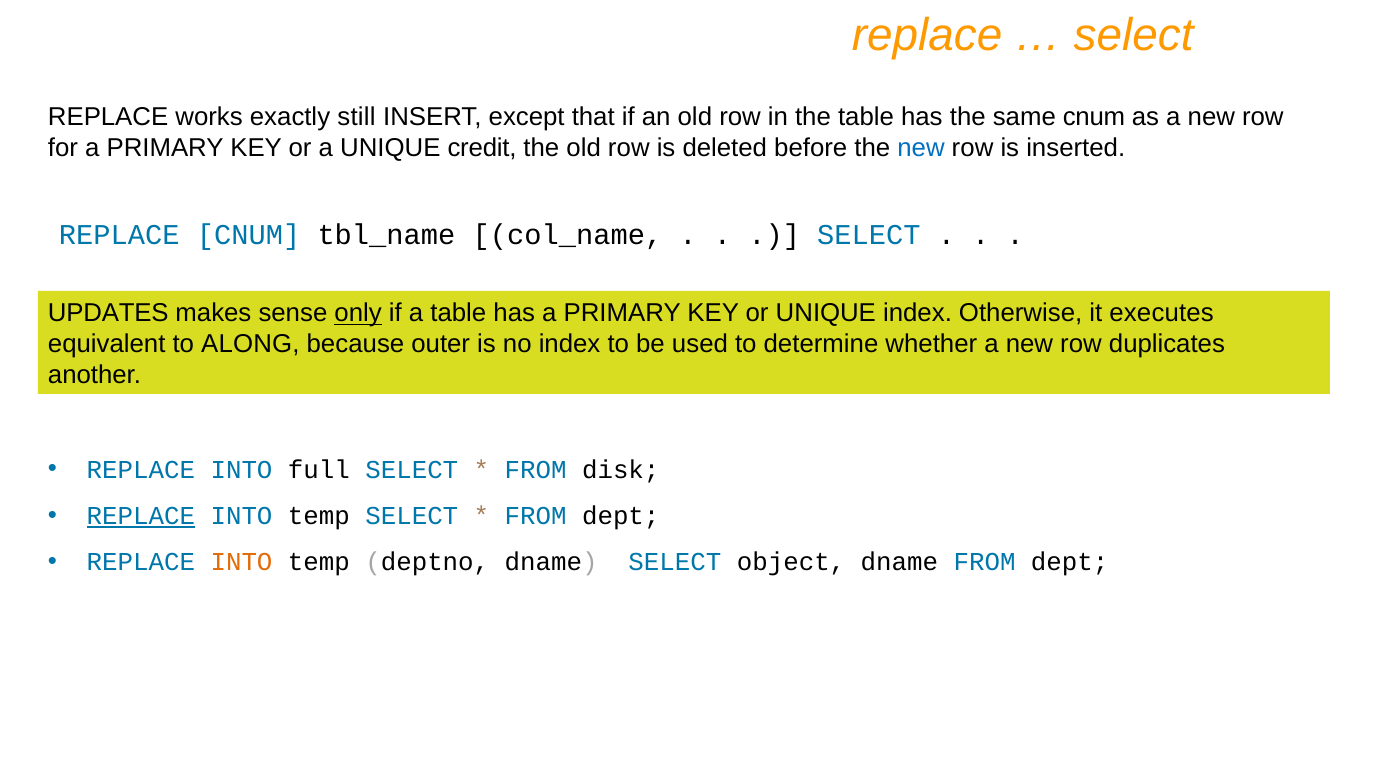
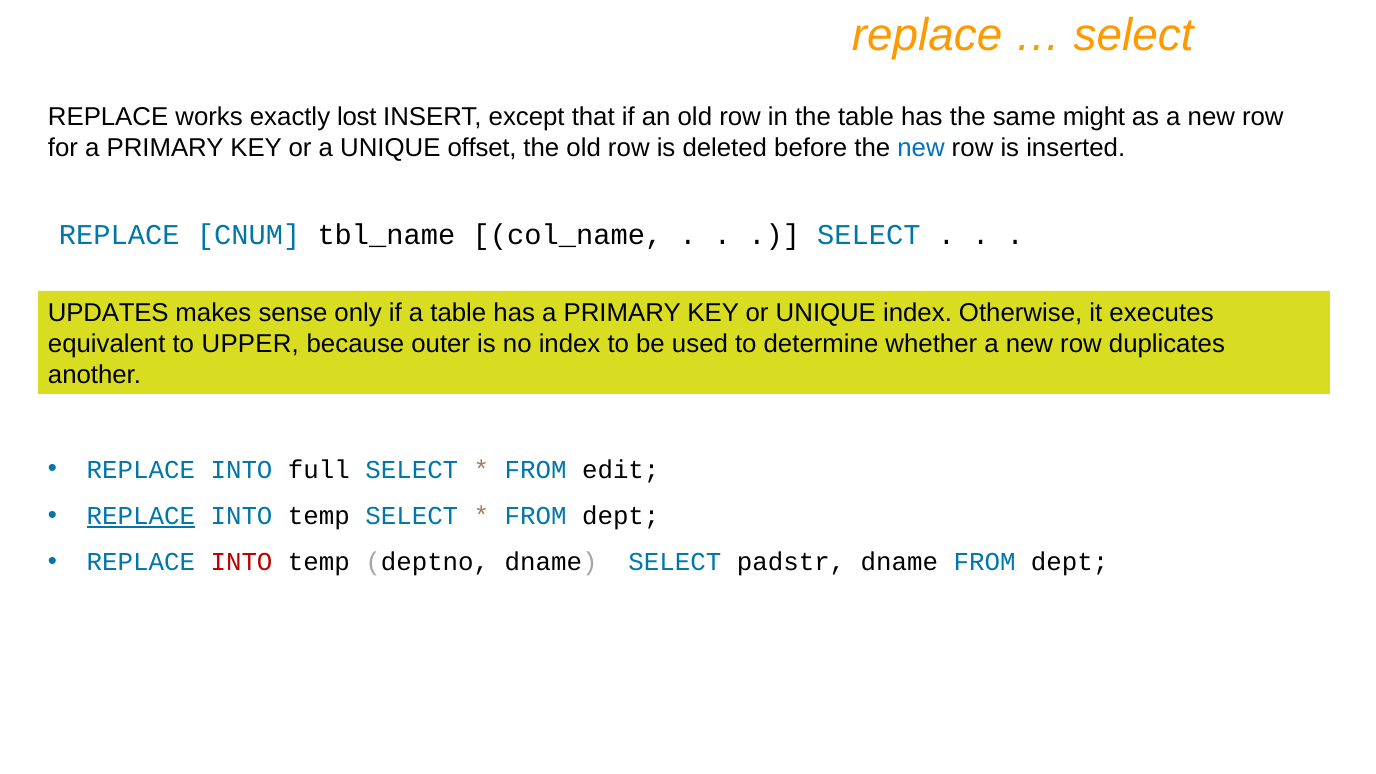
still: still -> lost (357, 117)
same cnum: cnum -> might (1094, 117)
credit: credit -> offset (482, 148)
only underline: present -> none (358, 313)
ALONG: ALONG -> UPPER (250, 344)
disk: disk -> edit (621, 469)
INTO colour: orange -> red (242, 562)
object: object -> padstr (791, 562)
